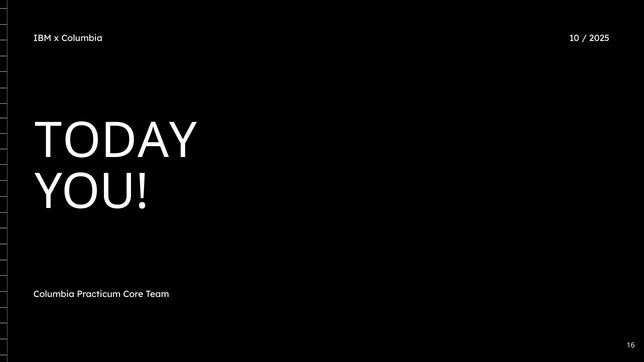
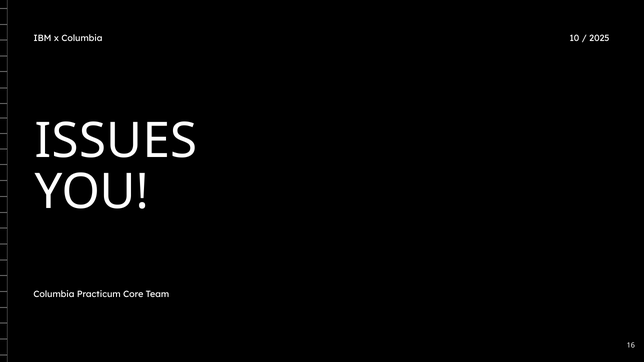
TODAY: TODAY -> ISSUES (116, 141)
